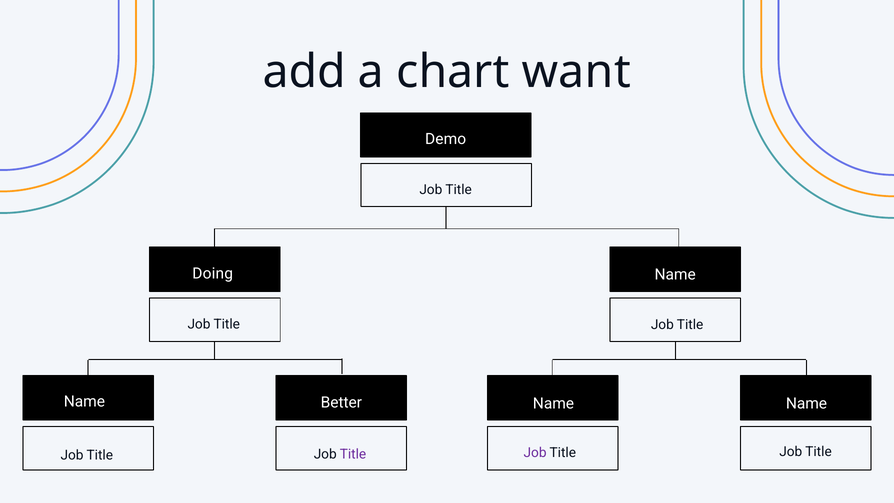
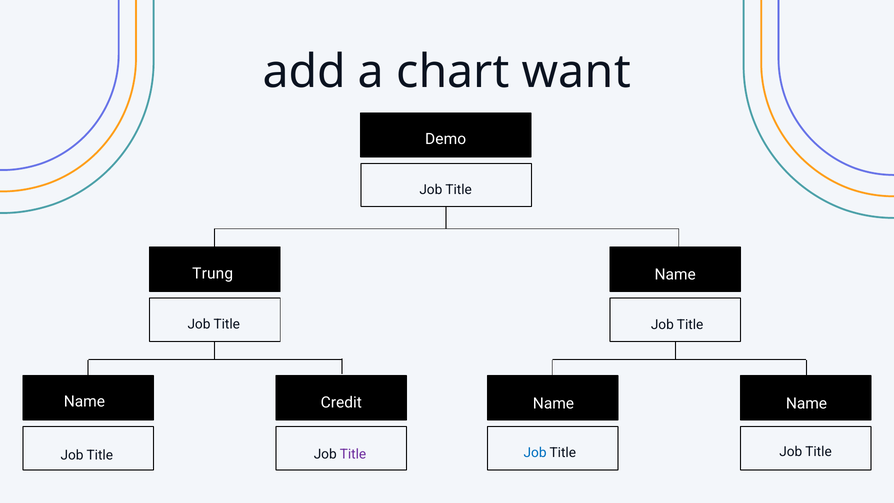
Doing: Doing -> Trung (213, 274)
Better: Better -> Credit (341, 403)
Job colour: purple -> blue (535, 453)
